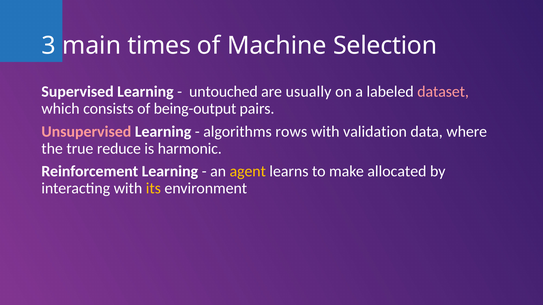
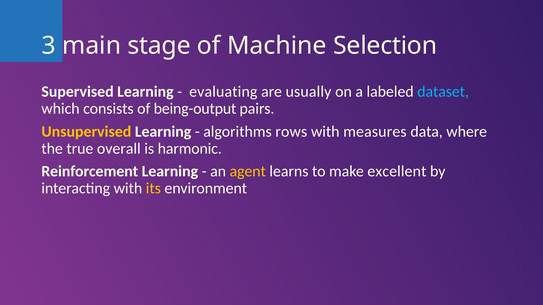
times: times -> stage (159, 46)
untouched: untouched -> evaluating (223, 92)
dataset colour: pink -> light blue (443, 92)
Unsupervised colour: pink -> yellow (86, 132)
validation: validation -> measures (375, 132)
reduce: reduce -> overall (119, 149)
allocated: allocated -> excellent (397, 172)
